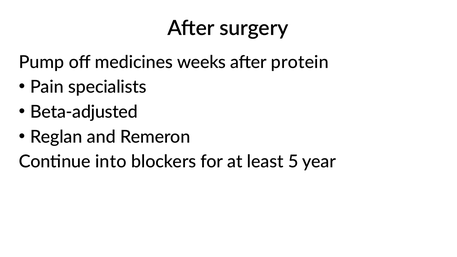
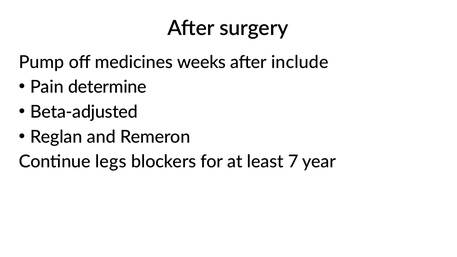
protein: protein -> include (300, 62)
specialists: specialists -> determine (107, 87)
into: into -> legs (111, 162)
5: 5 -> 7 (293, 162)
